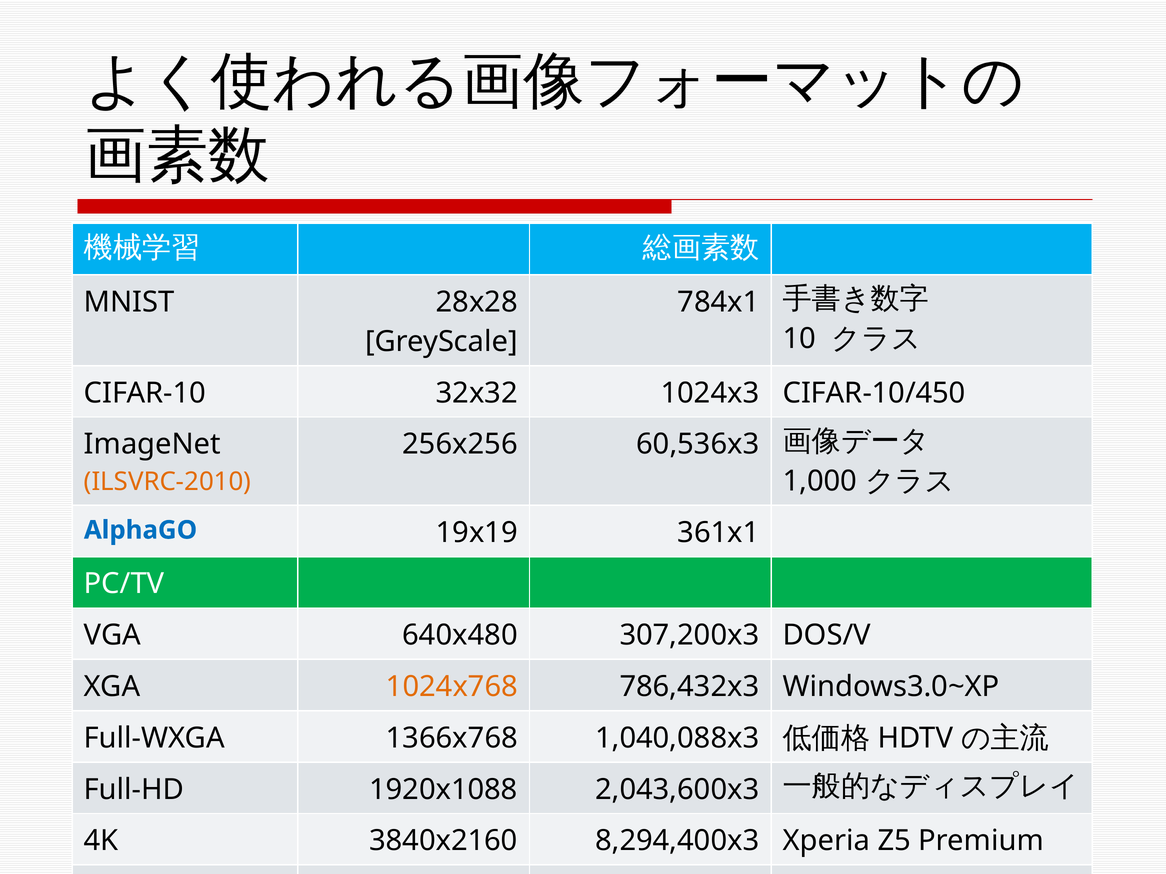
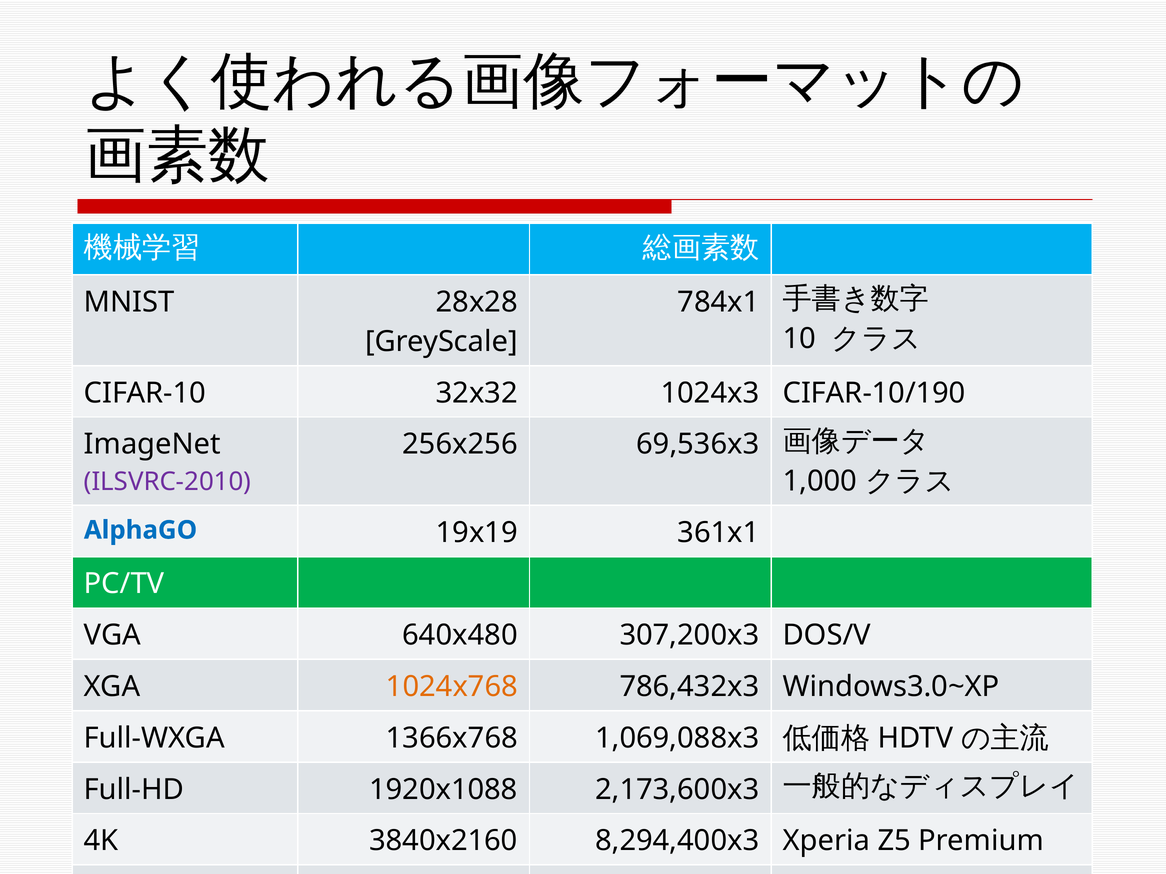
CIFAR-10/450: CIFAR-10/450 -> CIFAR-10/190 (874, 393)
60,536x3: 60,536x3 -> 69,536x3 (698, 445)
ILSVRC-2010 colour: orange -> purple (167, 482)
1,040,088x3: 1,040,088x3 -> 1,069,088x3 (677, 738)
2,043,600x3: 2,043,600x3 -> 2,173,600x3 (677, 790)
